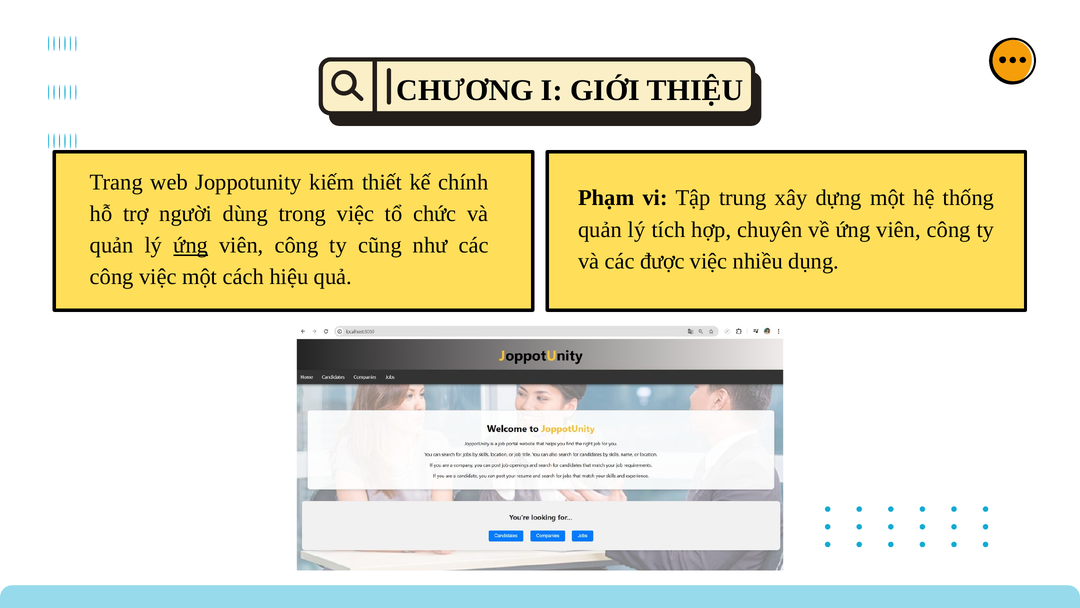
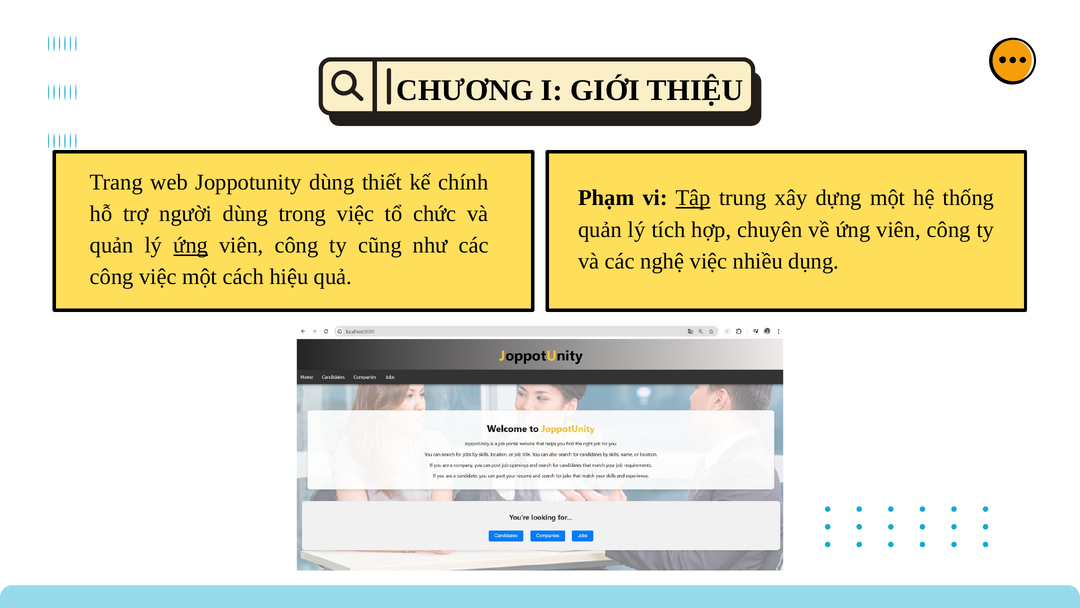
Joppotunity kiếm: kiếm -> dùng (332, 182)
Tập underline: none -> present (693, 198)
được: được -> nghệ (662, 261)
